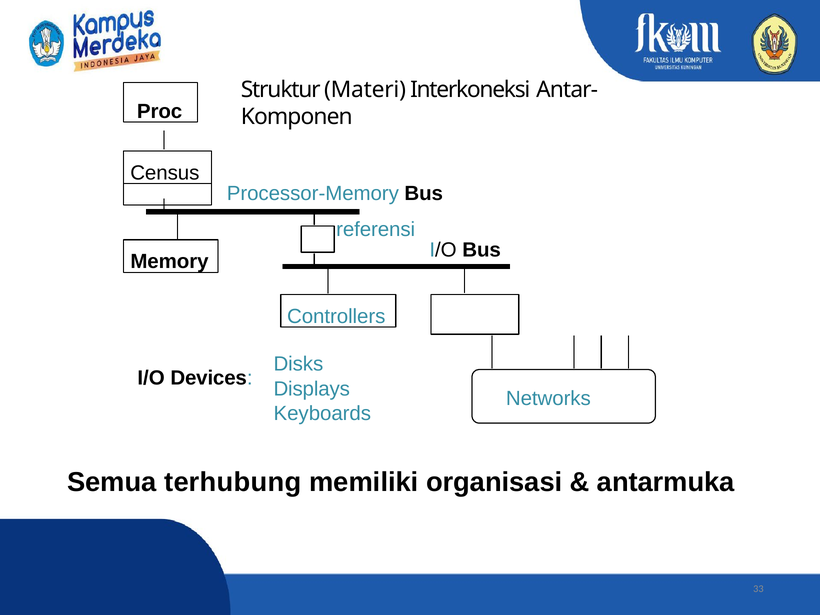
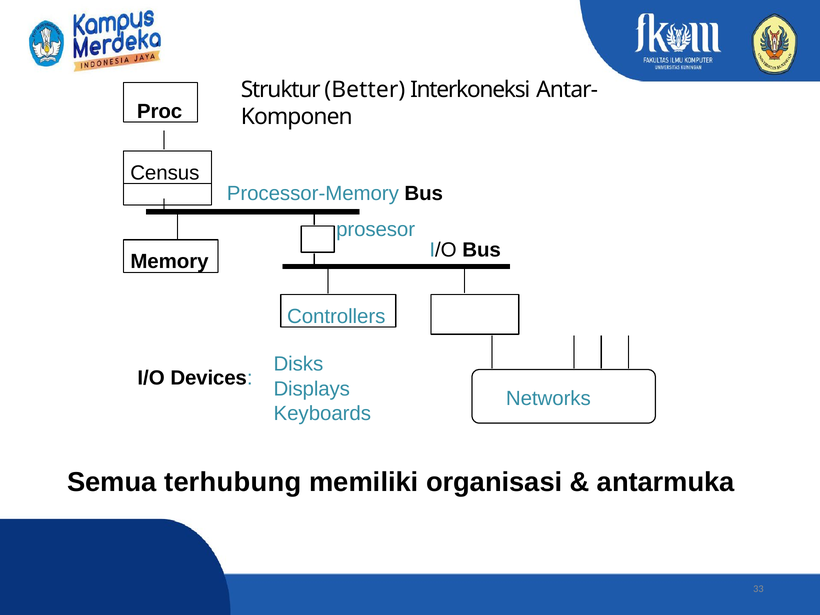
Materi: Materi -> Better (365, 90)
referensi: referensi -> prosesor (376, 230)
